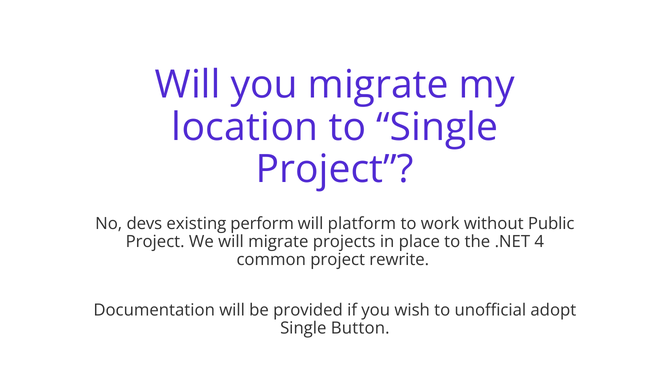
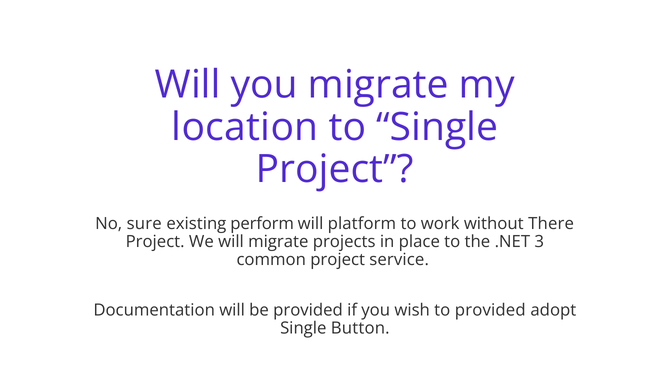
devs: devs -> sure (144, 224)
Public: Public -> There (551, 224)
4: 4 -> 3 (539, 242)
rewrite: rewrite -> service (399, 260)
to unofficial: unofficial -> provided (490, 310)
